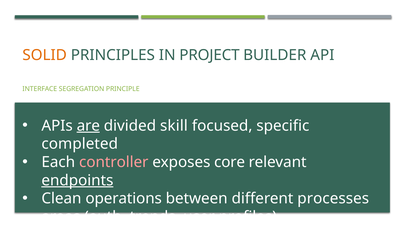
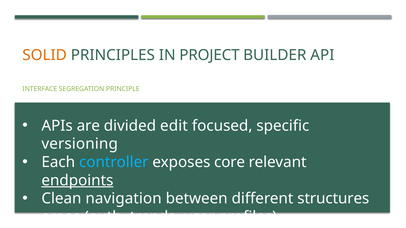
are underline: present -> none (88, 126)
skill: skill -> edit (174, 126)
completed: completed -> versioning (80, 144)
controller colour: pink -> light blue (114, 162)
operations: operations -> navigation (124, 199)
processes: processes -> structures (333, 199)
